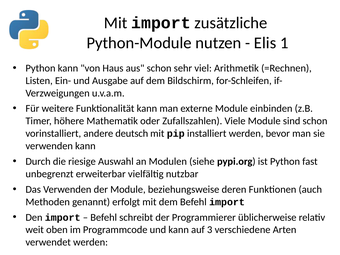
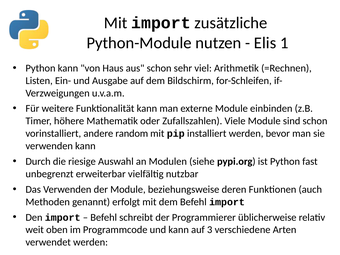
deutsch: deutsch -> random (132, 133)
